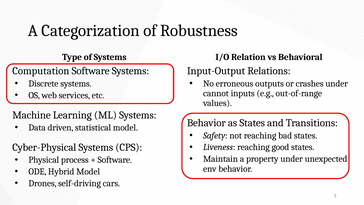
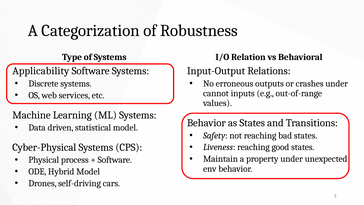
Computation: Computation -> Applicability (41, 71)
